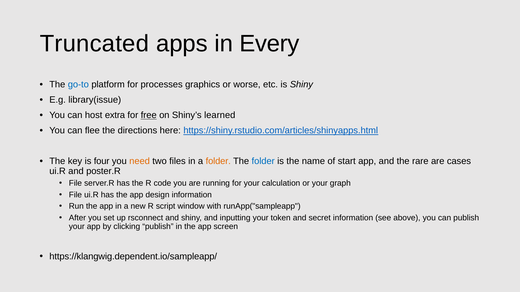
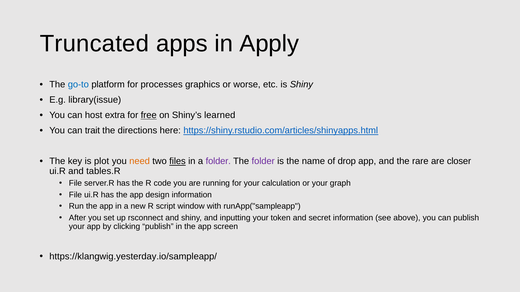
Every: Every -> Apply (269, 44)
flee: flee -> trait (92, 131)
four: four -> plot (102, 162)
files underline: none -> present (178, 162)
folder colour: orange -> purple (218, 162)
folder colour: blue -> purple (263, 162)
start: start -> drop (347, 162)
cases: cases -> closer (459, 162)
poster.R: poster.R -> tables.R (103, 172)
https://klangwig.dependent.io/sampleapp/: https://klangwig.dependent.io/sampleapp/ -> https://klangwig.yesterday.io/sampleapp/ (133, 257)
